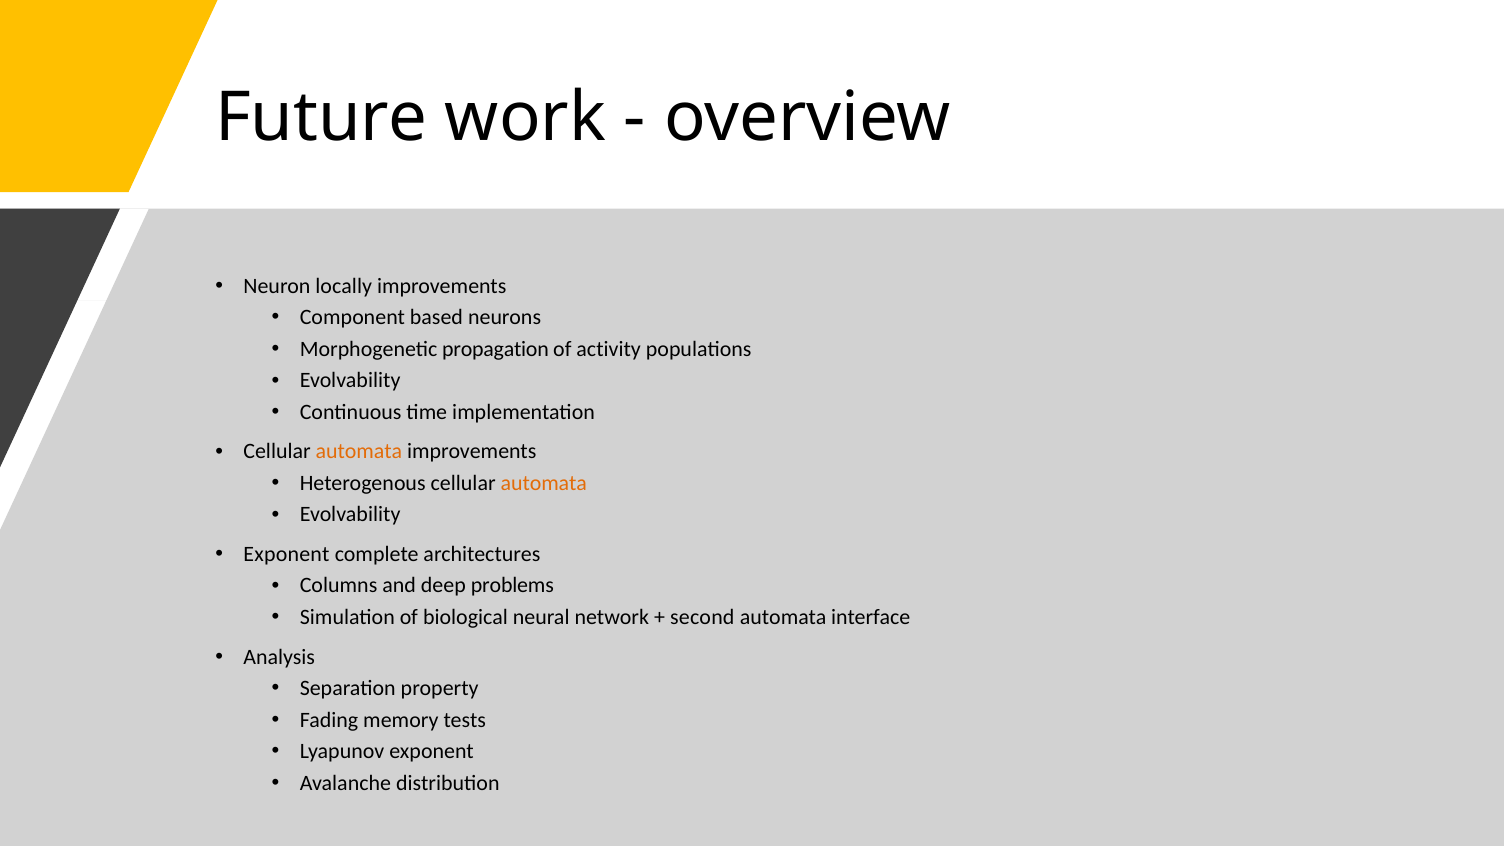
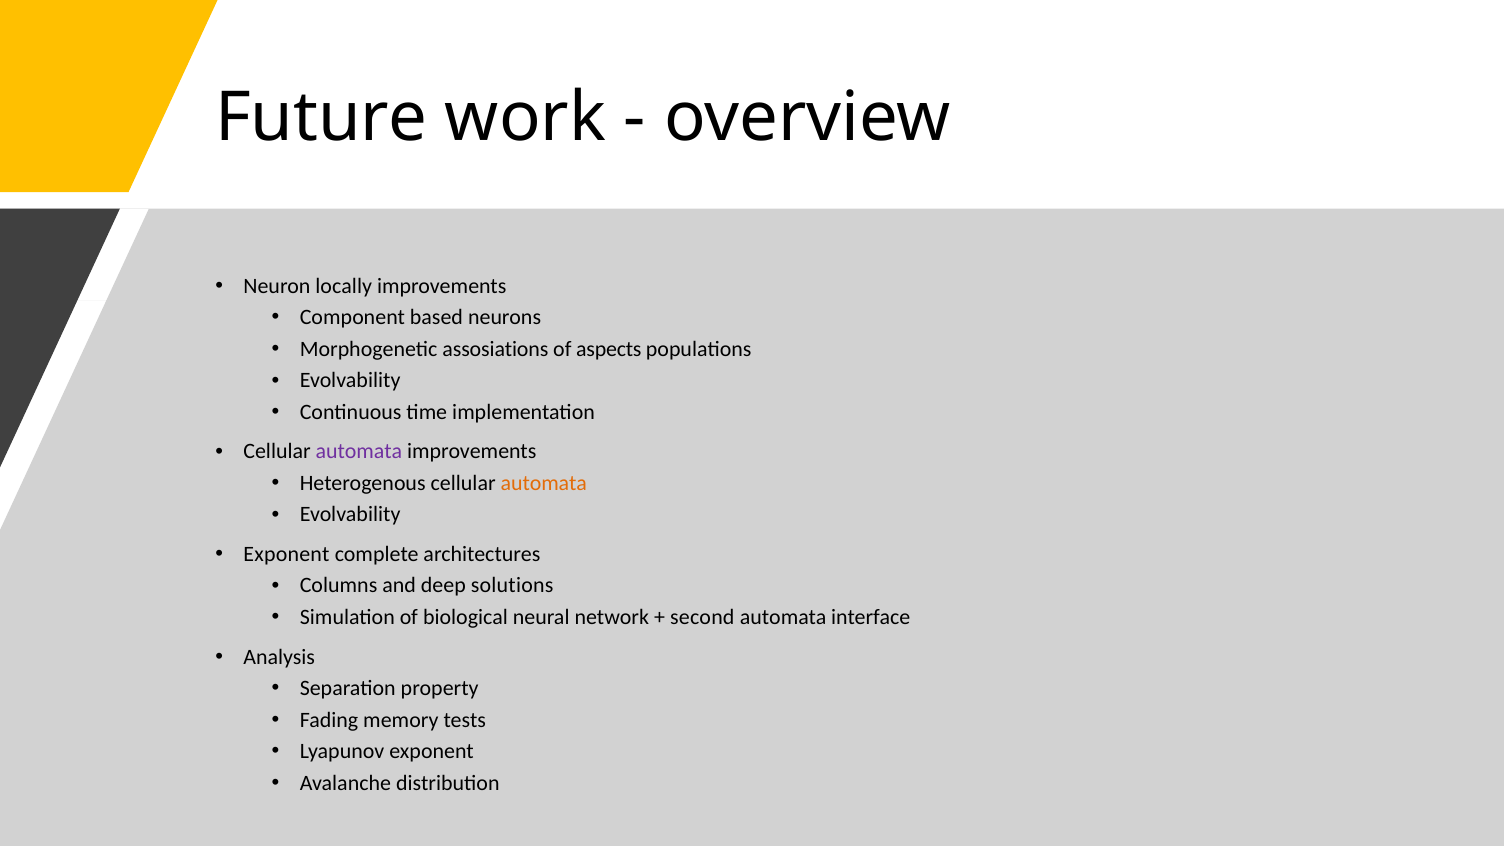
propagation: propagation -> assosiations (495, 349)
activity: activity -> aspects (609, 349)
automata colour: orange -> purple (359, 452)
problems: problems -> solutions (512, 586)
